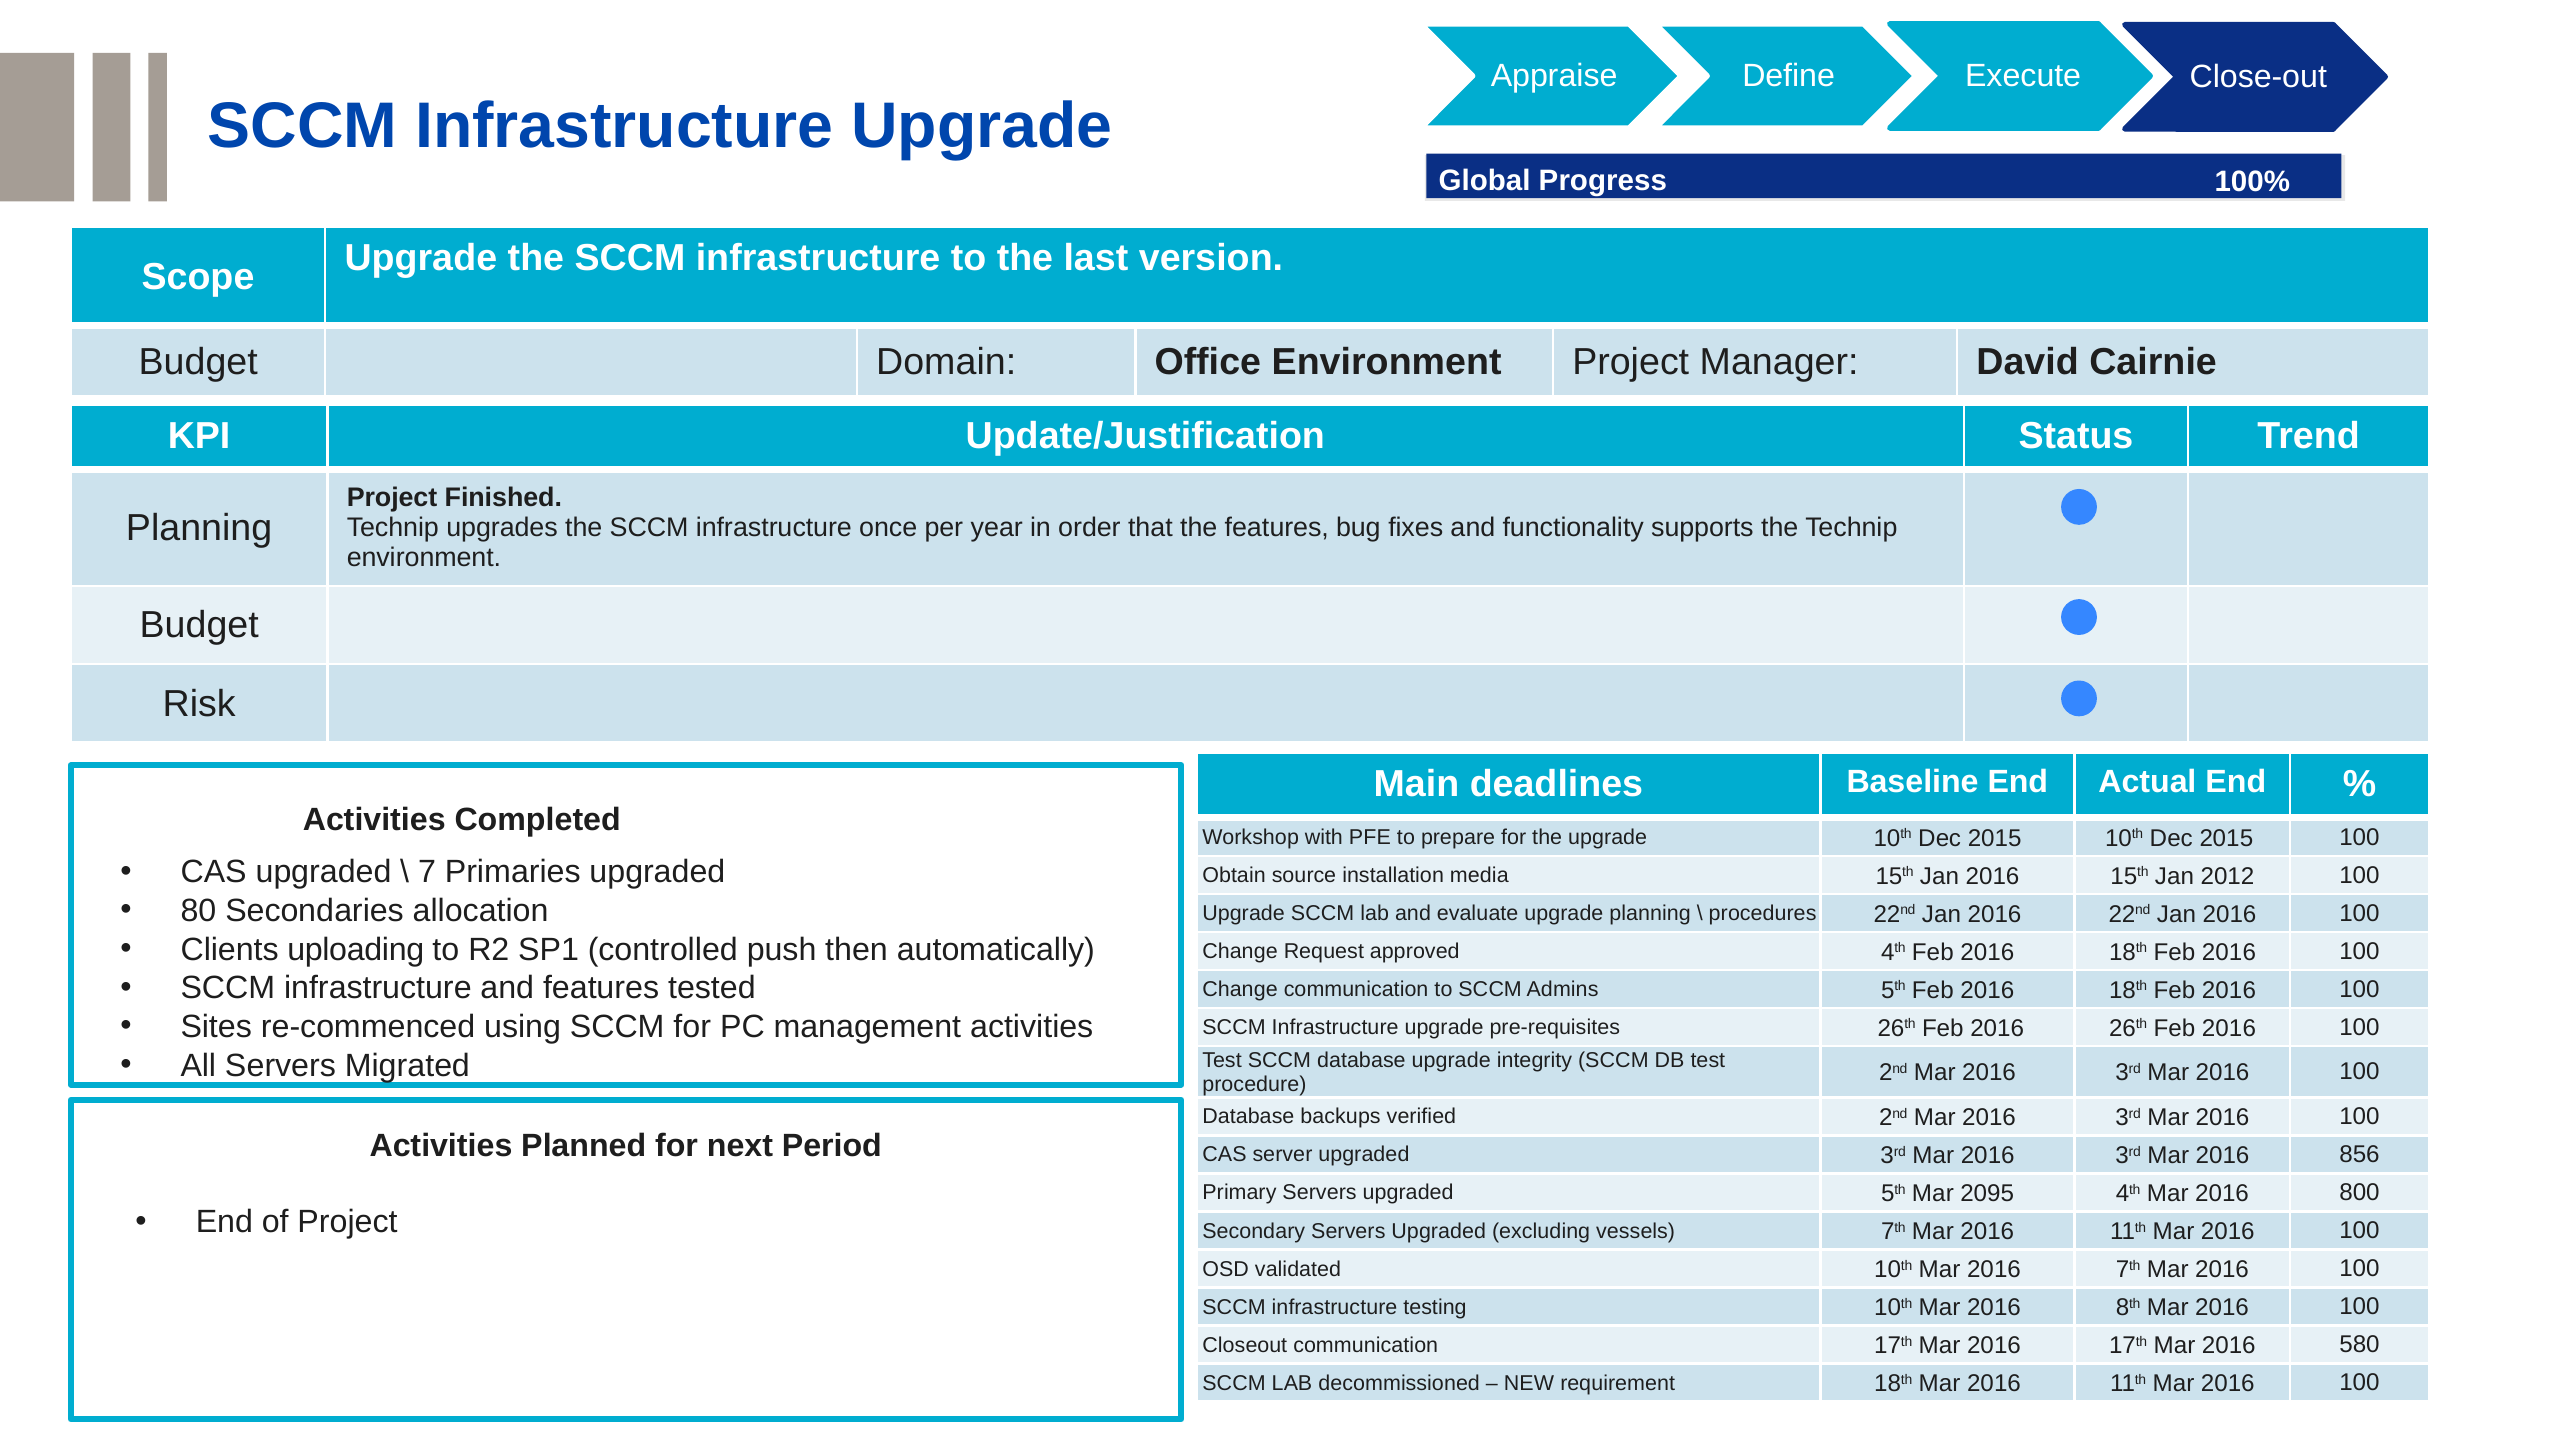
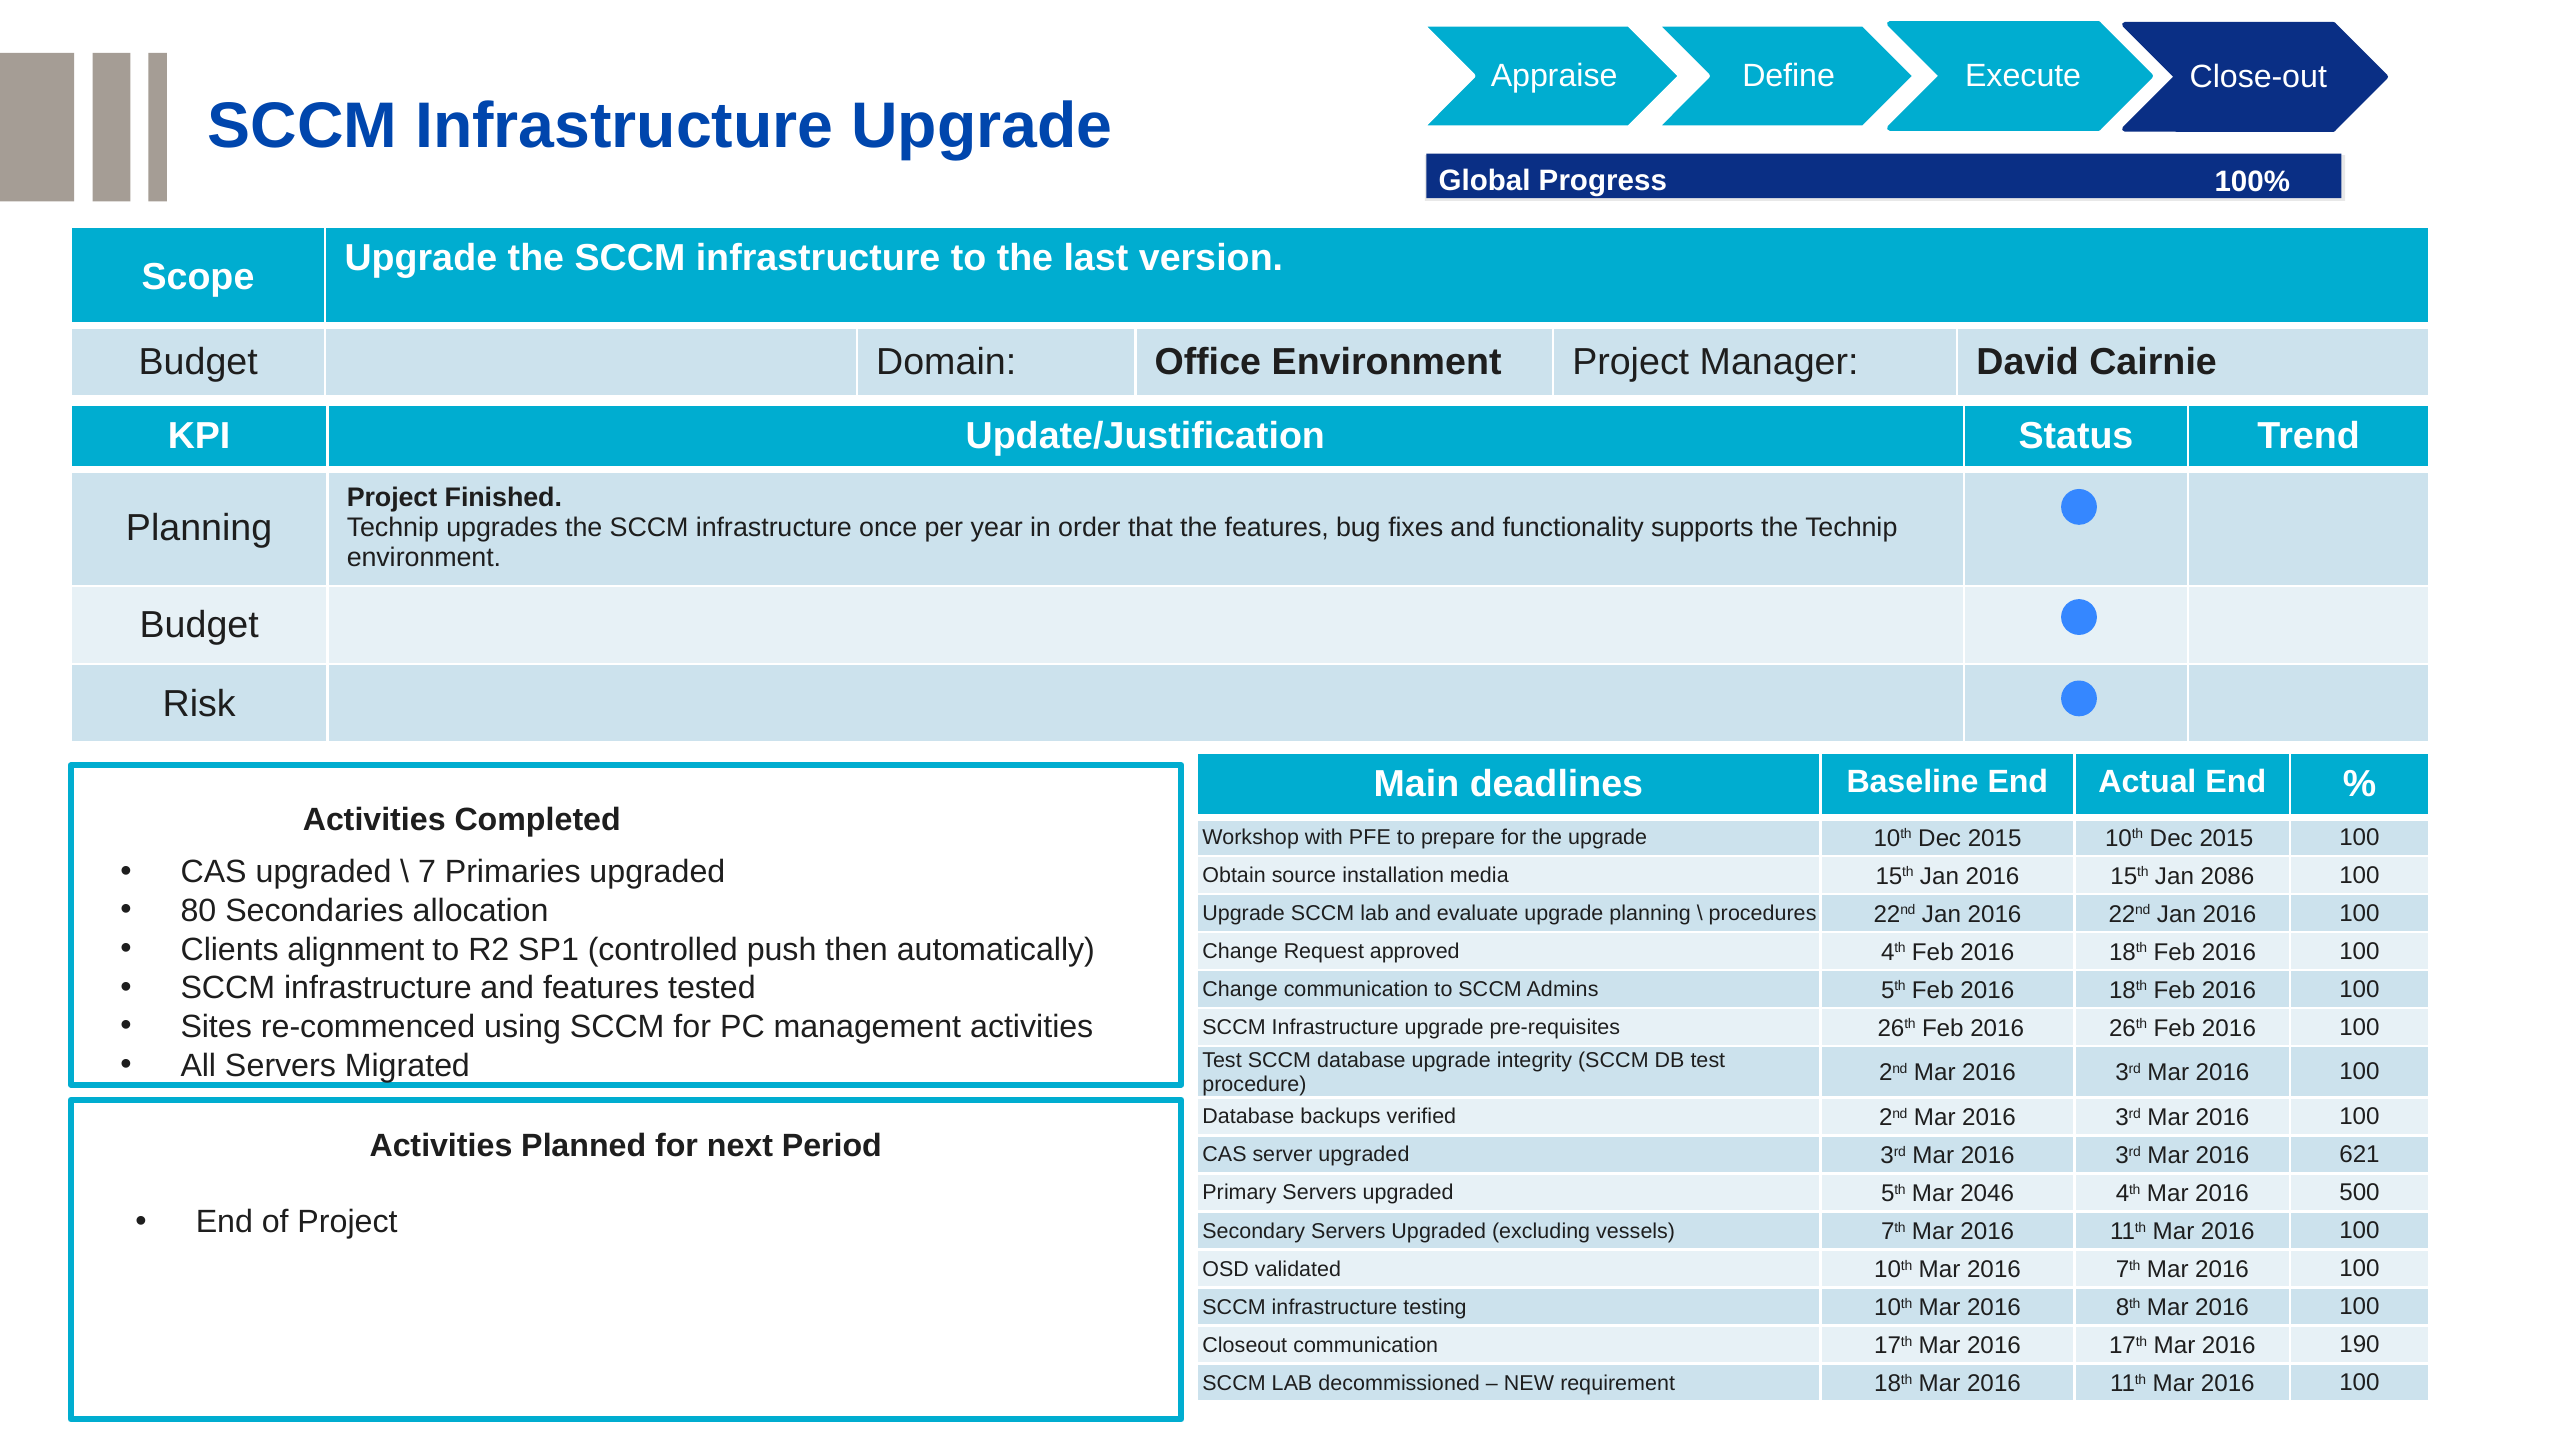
2012: 2012 -> 2086 (2227, 876)
uploading: uploading -> alignment (356, 950)
856: 856 -> 621 (2360, 1155)
2095: 2095 -> 2046 (1987, 1194)
800: 800 -> 500 (2360, 1193)
580: 580 -> 190 (2360, 1345)
